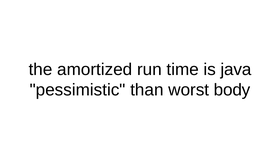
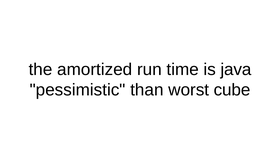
body: body -> cube (232, 90)
